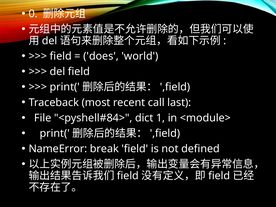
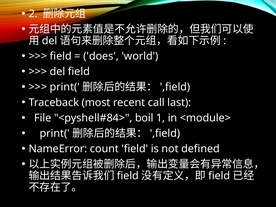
0: 0 -> 2 (33, 14)
dict: dict -> boil (144, 118)
break: break -> count (104, 149)
